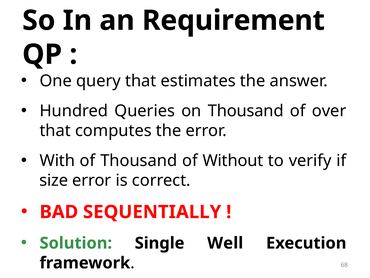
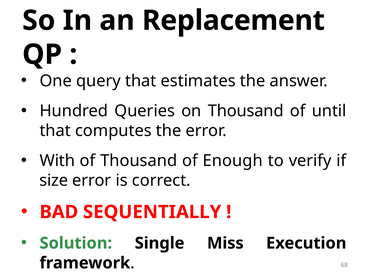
Requirement: Requirement -> Replacement (233, 20)
over: over -> until (329, 111)
Without: Without -> Enough (233, 160)
Well: Well -> Miss (225, 243)
